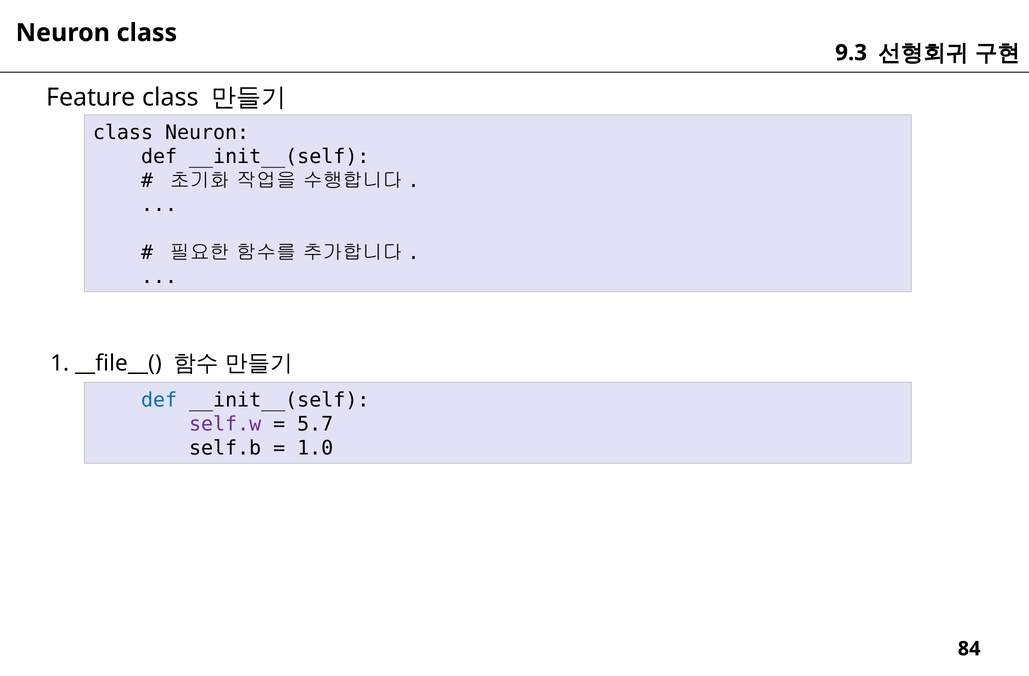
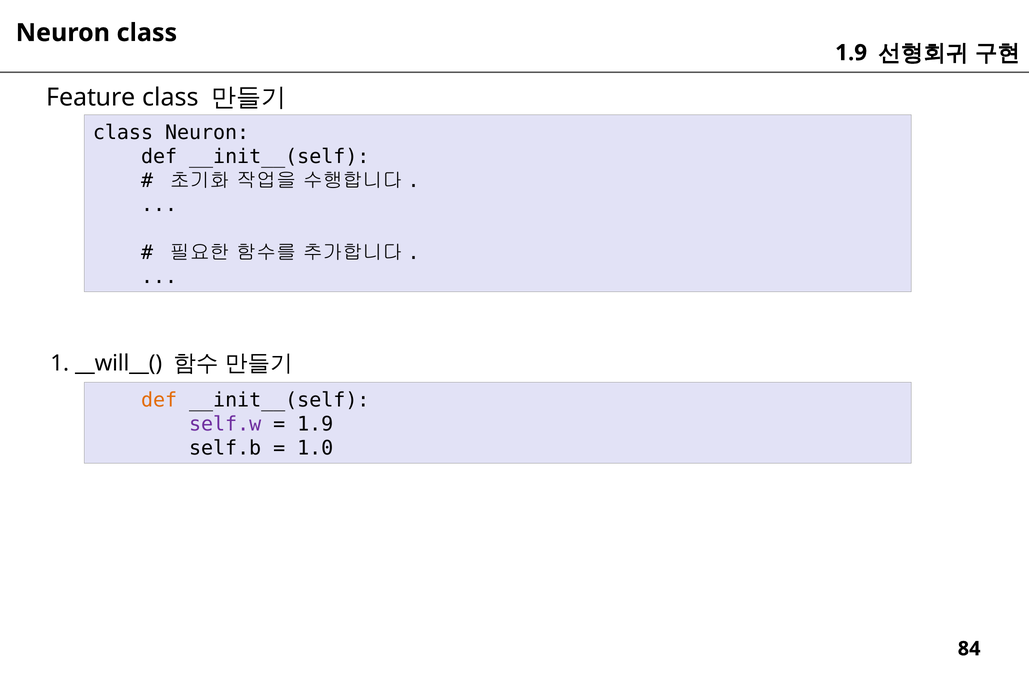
9.3: 9.3 -> 1.9 (851, 53)
__file__(: __file__( -> __will__( (119, 363)
def colour: blue -> orange (159, 400)
5.7: 5.7 -> 1.9 (315, 424)
